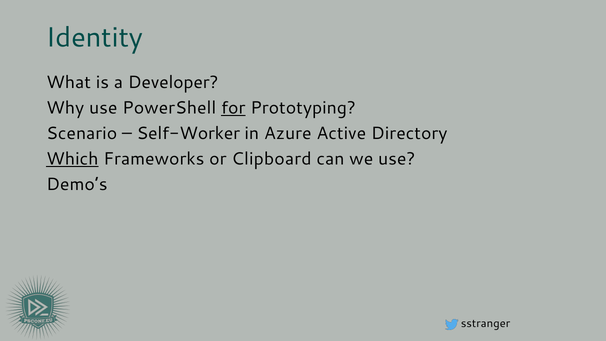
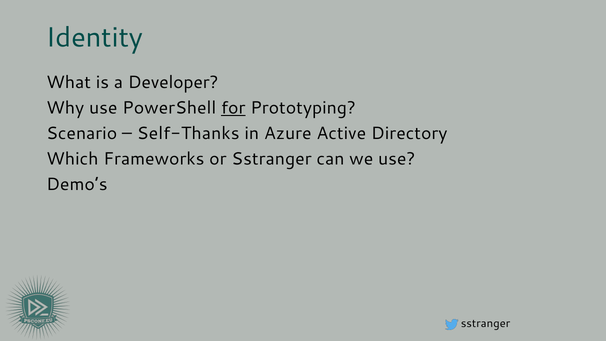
Self-Worker: Self-Worker -> Self-Thanks (188, 133)
Which underline: present -> none (72, 159)
or Clipboard: Clipboard -> Sstranger (272, 159)
